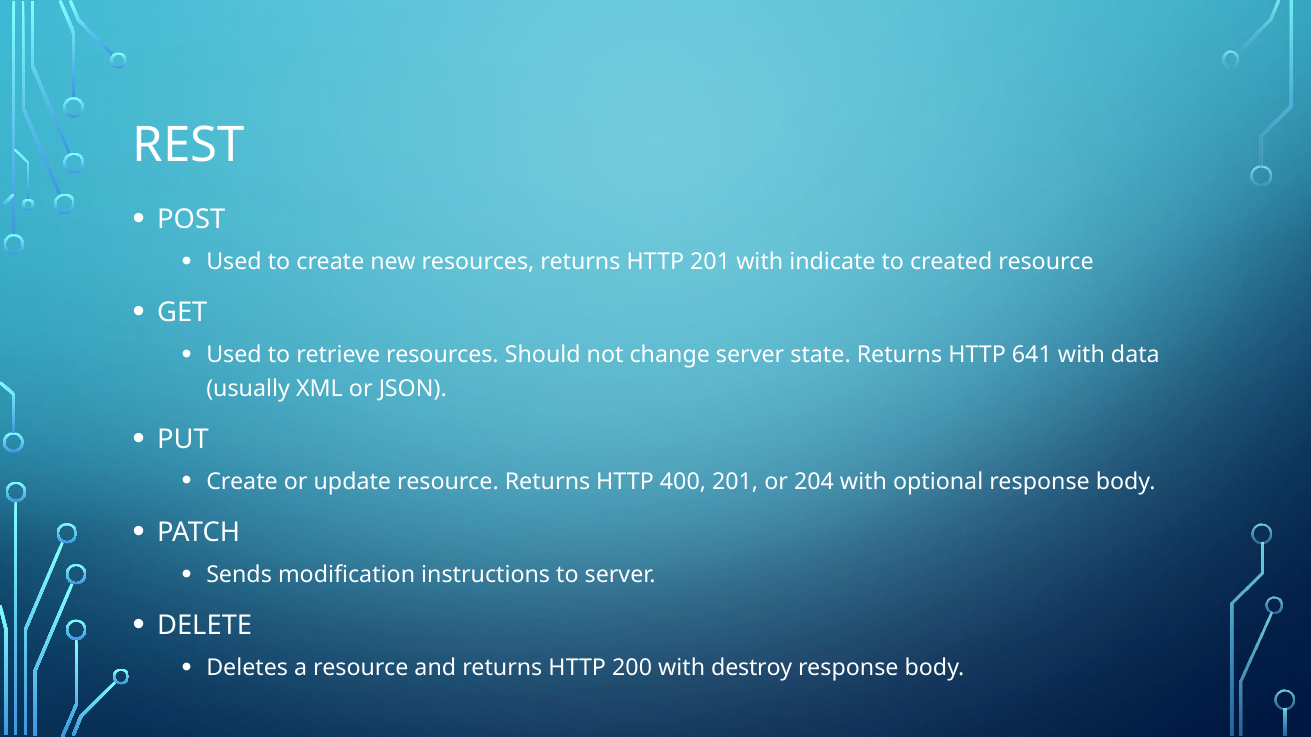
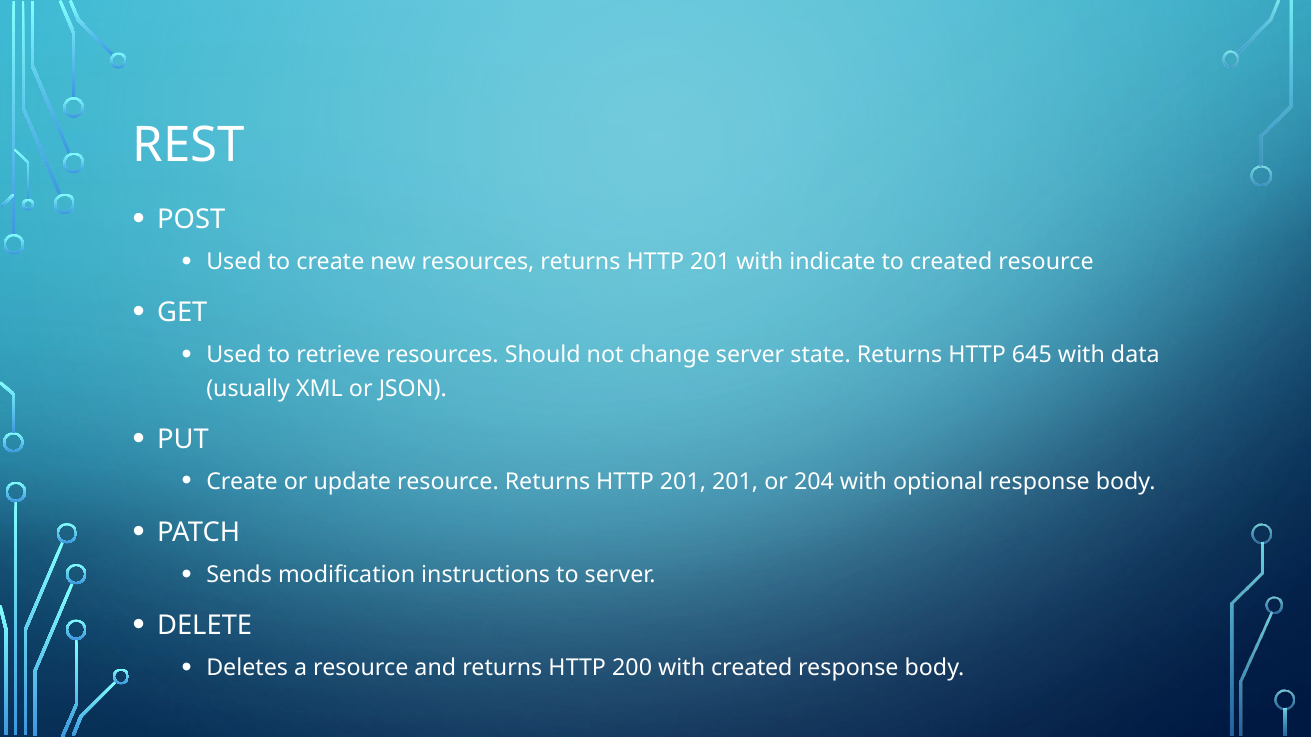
641: 641 -> 645 (1032, 355)
resource Returns HTTP 400: 400 -> 201 (683, 482)
with destroy: destroy -> created (752, 668)
